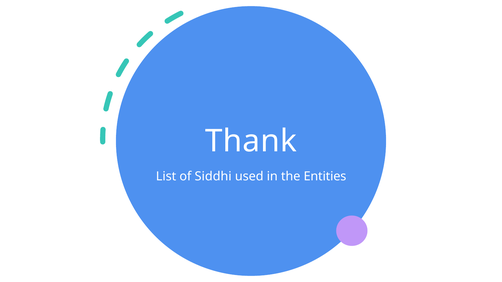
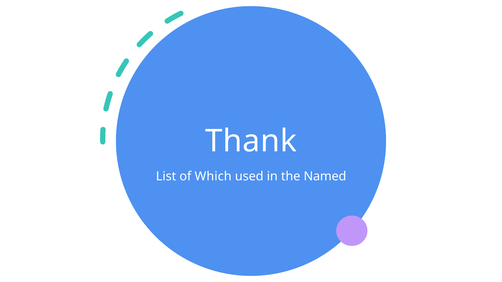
Siddhi: Siddhi -> Which (213, 177)
Entities: Entities -> Named (325, 177)
